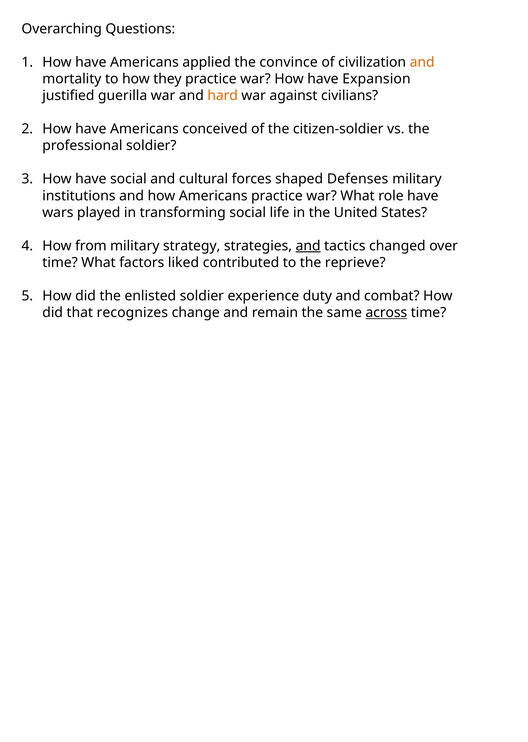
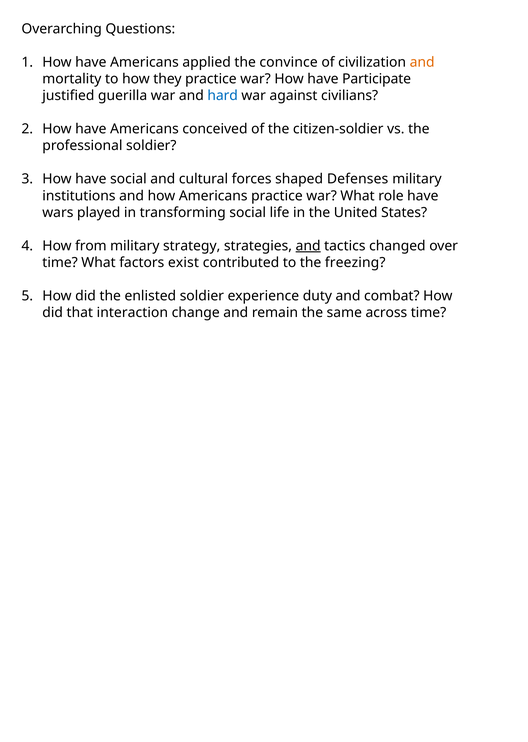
Expansion: Expansion -> Participate (377, 79)
hard colour: orange -> blue (223, 95)
liked: liked -> exist (183, 262)
reprieve: reprieve -> freezing (355, 262)
recognizes: recognizes -> interaction (132, 312)
across underline: present -> none (386, 312)
